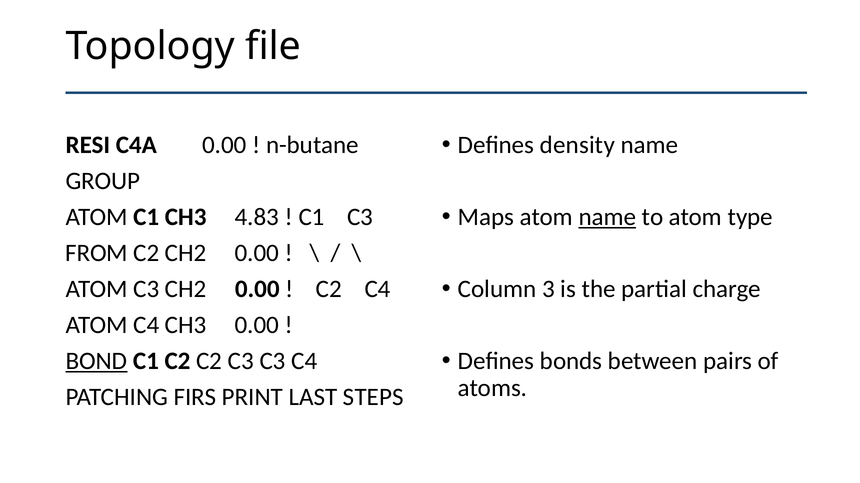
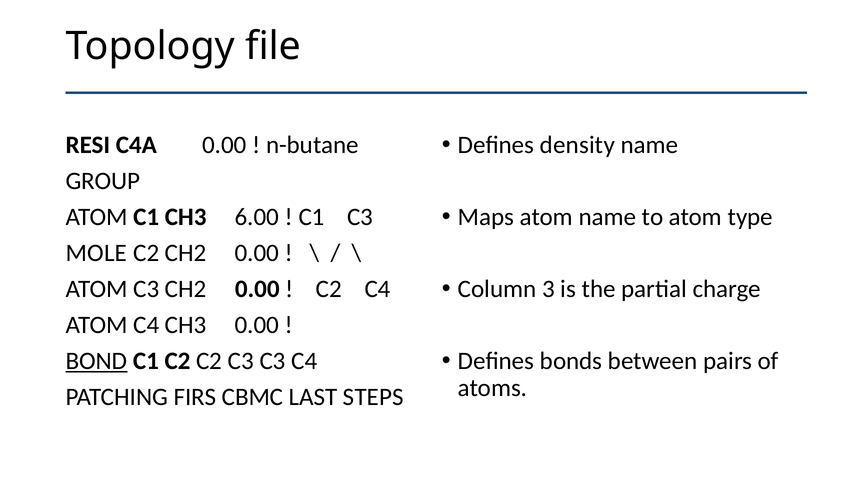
name underline: present -> none (607, 217)
4.83: 4.83 -> 6.00 (257, 217)
FROM: FROM -> MOLE (96, 253)
PRINT: PRINT -> CBMC (253, 397)
